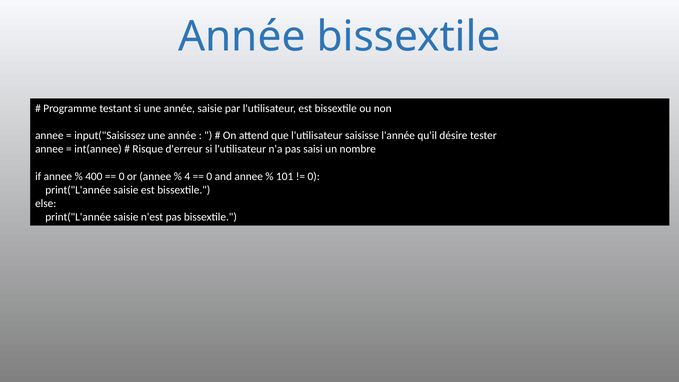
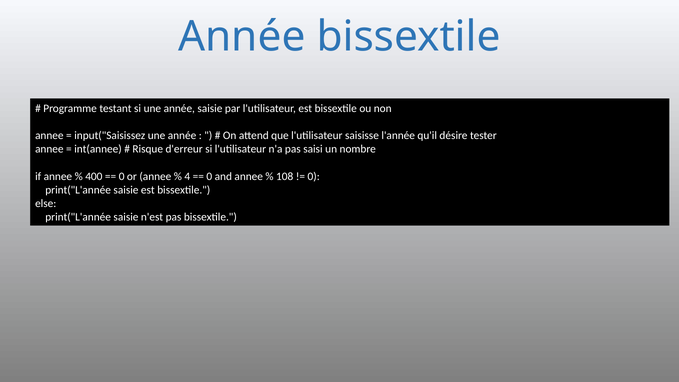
101: 101 -> 108 (285, 176)
